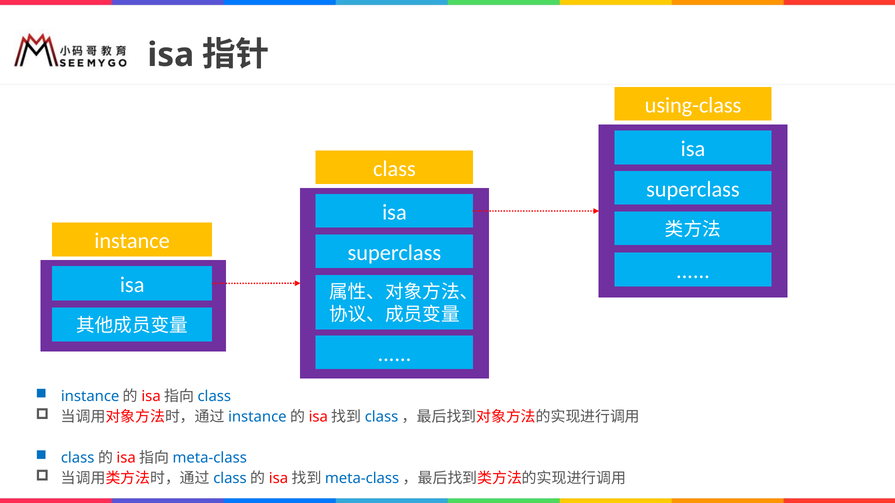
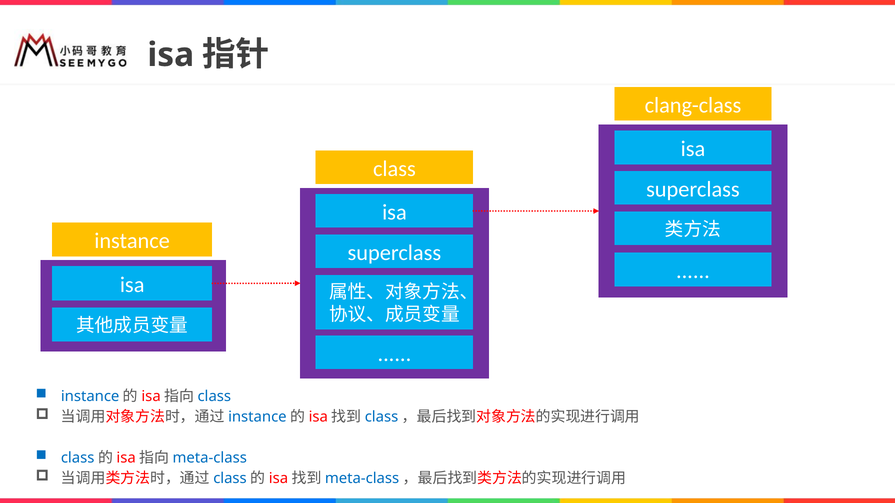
using-class: using-class -> clang-class (693, 105)
